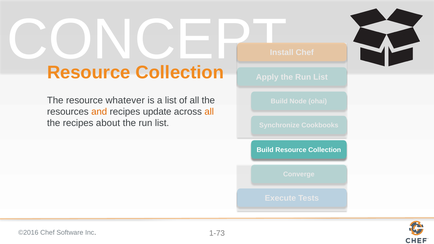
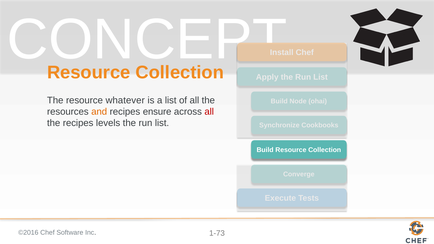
update: update -> ensure (157, 112)
all colour: orange -> red (209, 112)
about: about -> levels (108, 123)
